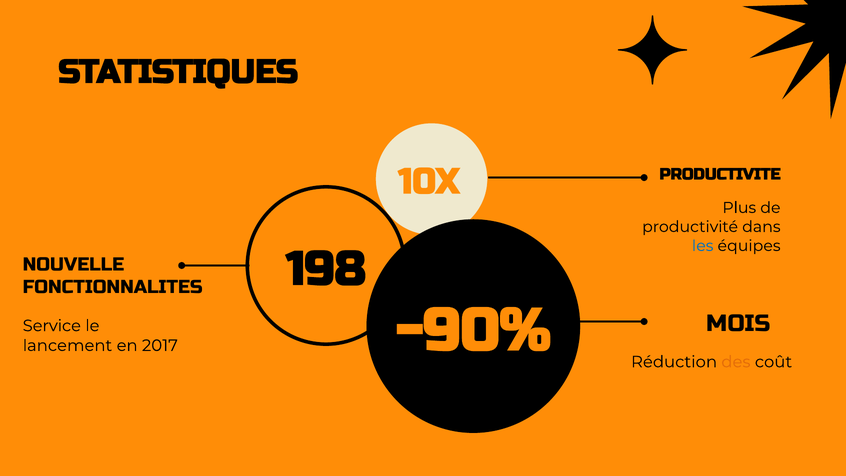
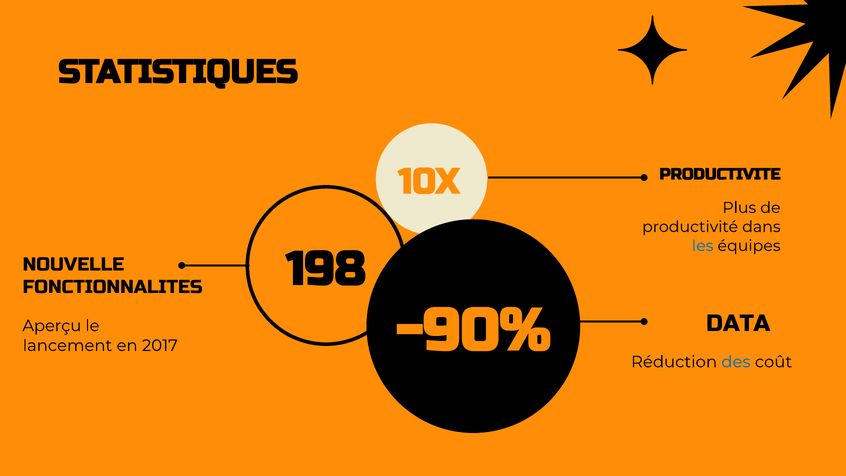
MOIS: MOIS -> DATA (739, 324)
Service: Service -> Aperçu (52, 326)
des colour: orange -> blue (736, 362)
